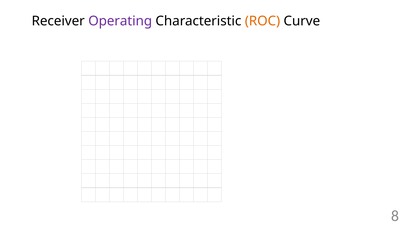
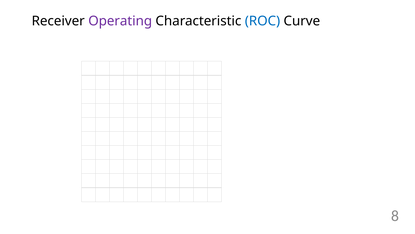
ROC colour: orange -> blue (262, 21)
